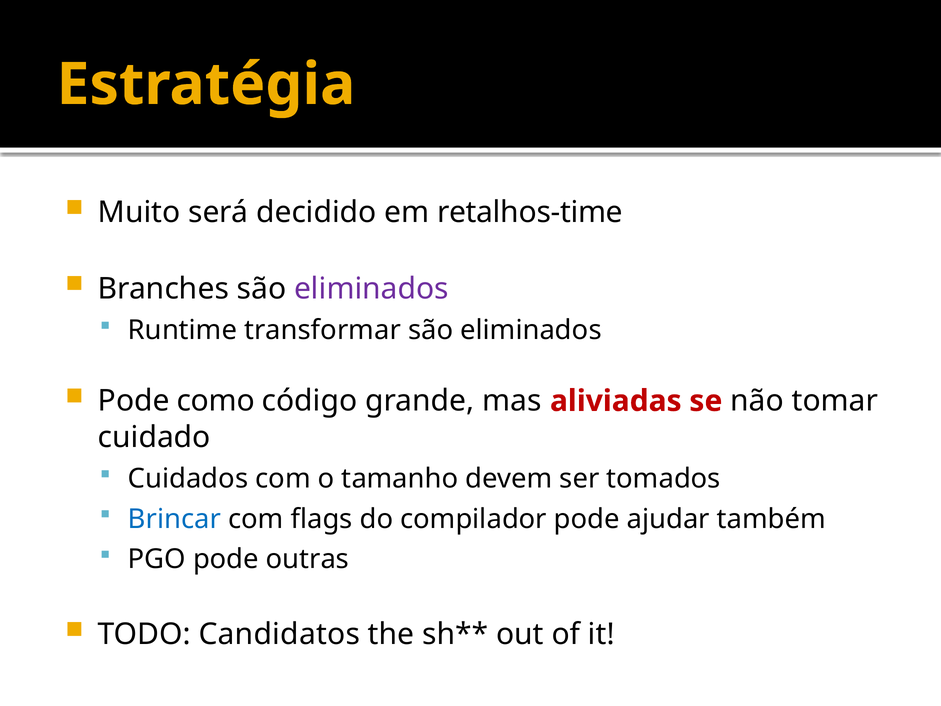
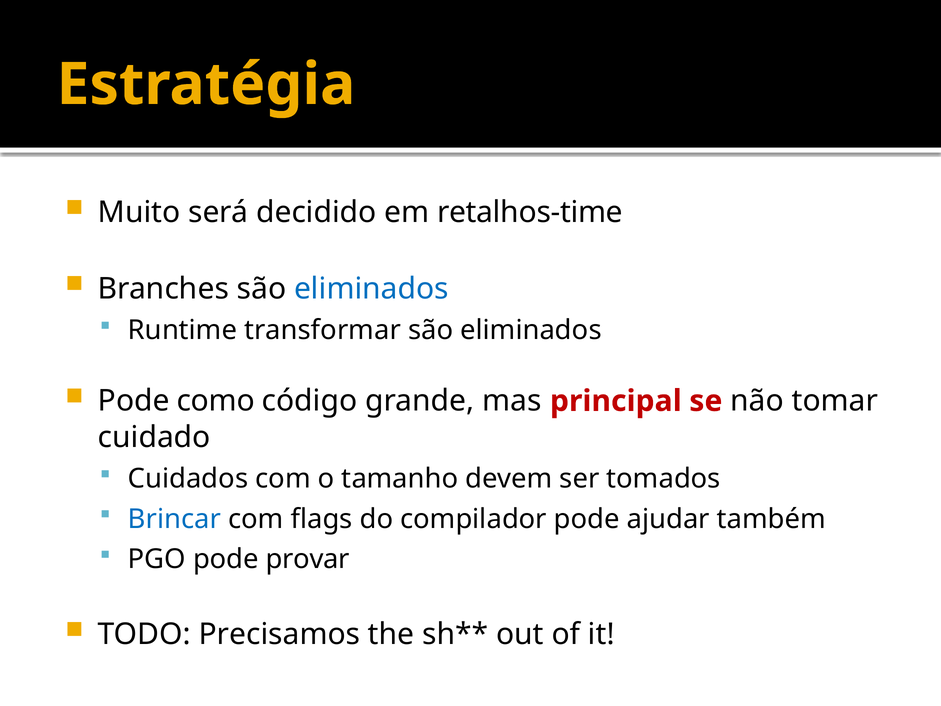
eliminados colour: purple -> blue (371, 289)
aliviadas: aliviadas -> principal (616, 401)
outras: outras -> provar (308, 559)
Candidatos: Candidatos -> Precisamos (279, 634)
